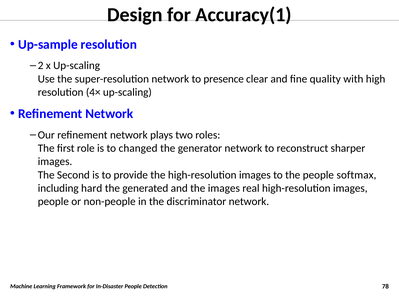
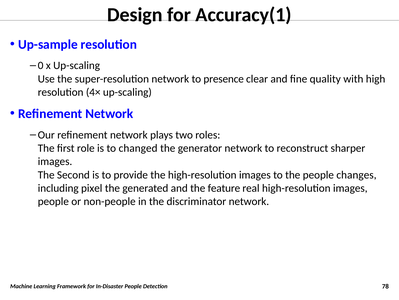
2: 2 -> 0 (41, 65)
softmax: softmax -> changes (356, 174)
hard: hard -> pixel (92, 188)
the images: images -> feature (224, 188)
